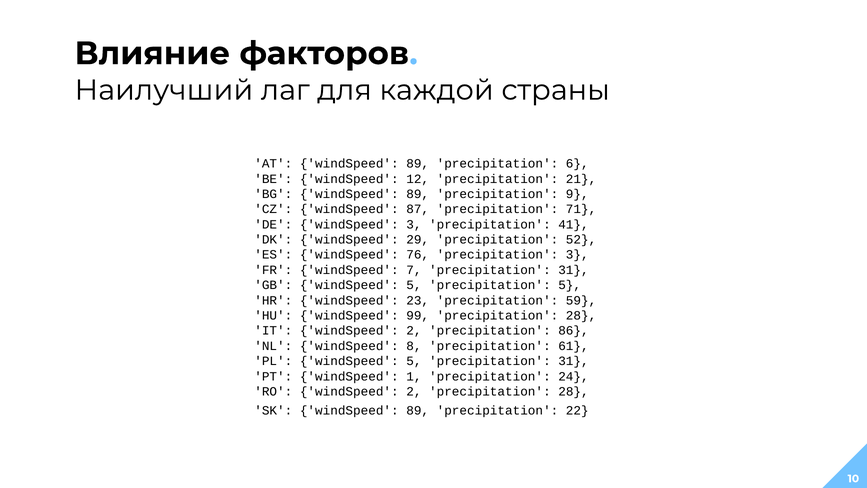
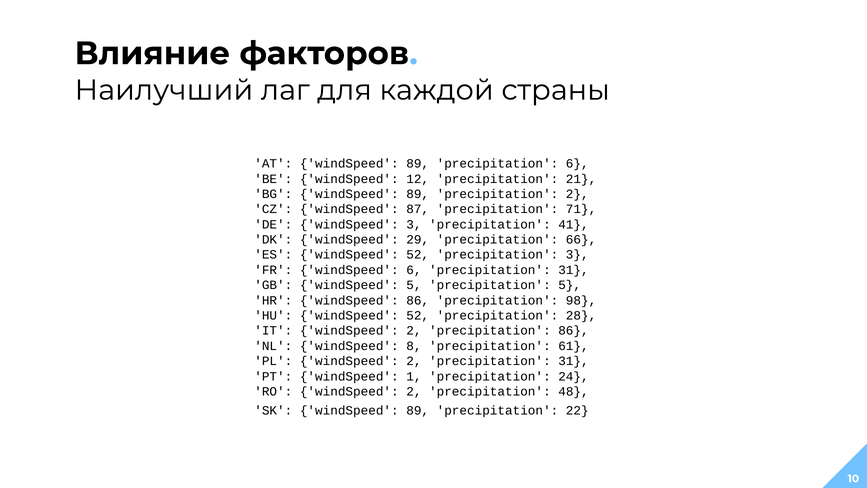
precipitation 9: 9 -> 2 (577, 194)
52: 52 -> 66 (581, 239)
ES windSpeed 76: 76 -> 52 (418, 255)
windSpeed 7: 7 -> 6 (414, 270)
windSpeed 23: 23 -> 86 (418, 300)
59: 59 -> 98 (581, 300)
HU windSpeed 99: 99 -> 52 (418, 315)
PL windSpeed 5: 5 -> 2 (414, 361)
2 precipitation 28: 28 -> 48 (573, 391)
